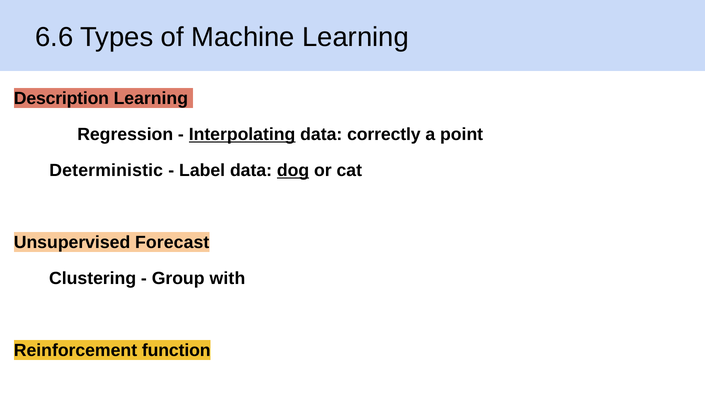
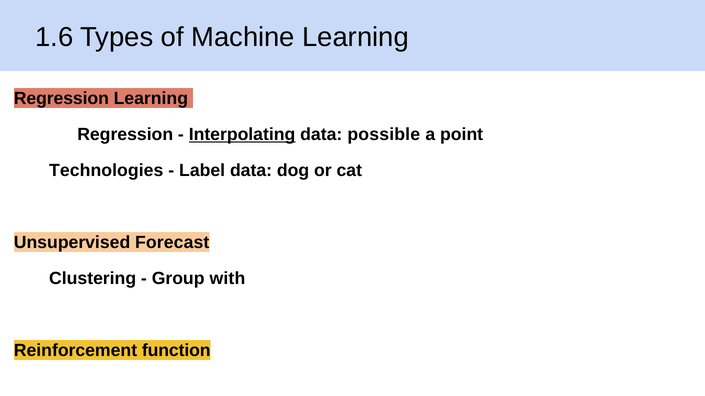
6.6: 6.6 -> 1.6 (54, 37)
Description: Description -> Regression (61, 98)
correctly: correctly -> possible (384, 134)
Deterministic: Deterministic -> Technologies (106, 171)
dog underline: present -> none (293, 171)
